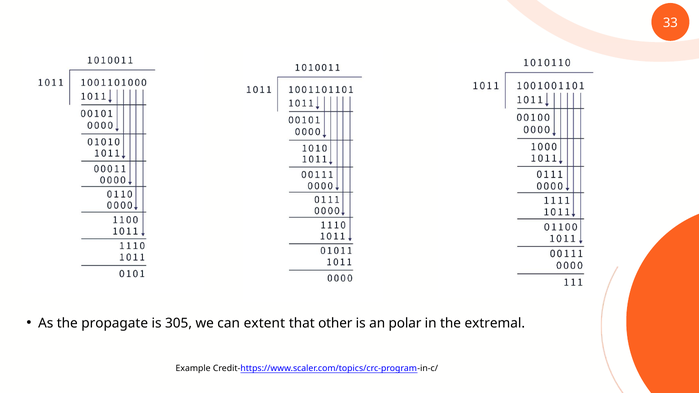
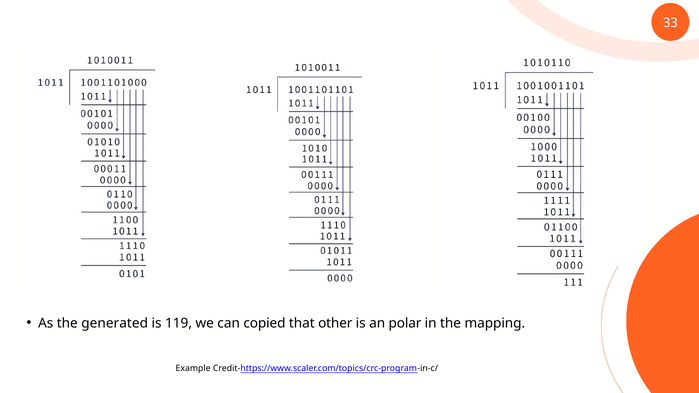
propagate: propagate -> generated (115, 323)
305: 305 -> 119 (179, 323)
extent: extent -> copied (264, 323)
extremal: extremal -> mapping (495, 323)
